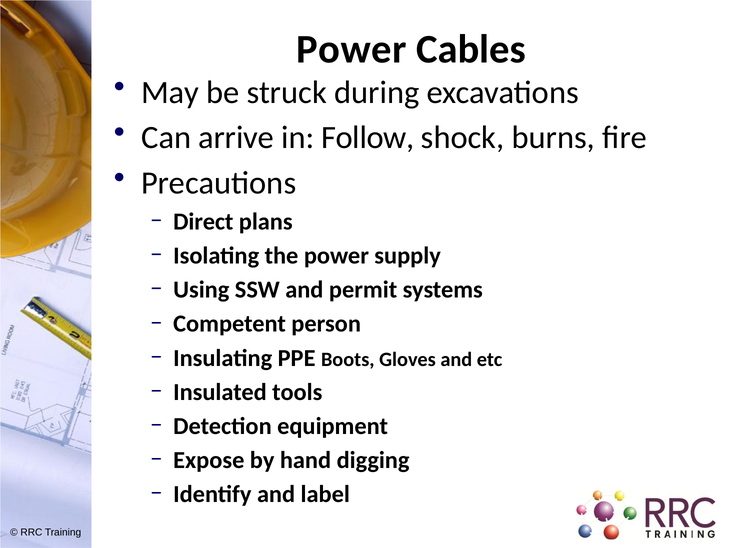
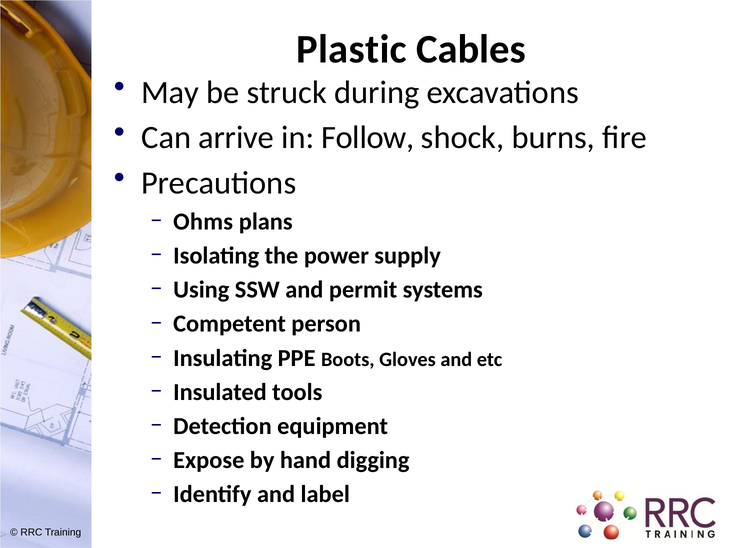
Power: Power -> Plastic (351, 49)
Direct: Direct -> Ohms (203, 222)
